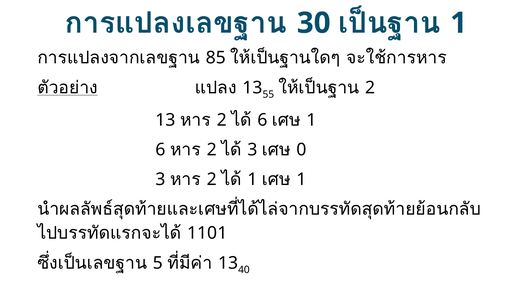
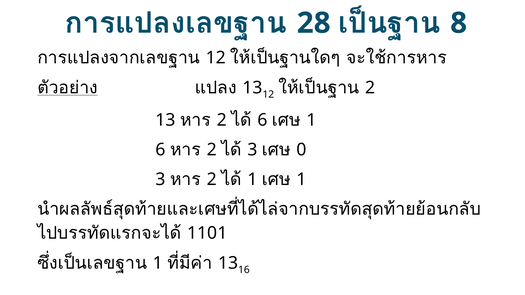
30: 30 -> 28 (314, 23)
1: 1 -> 8 (459, 23)
85: 85 -> 12 (216, 58)
13 55: 55 -> 12 (268, 95)
5: 5 -> 1 (158, 263)
40: 40 -> 16 (244, 270)
